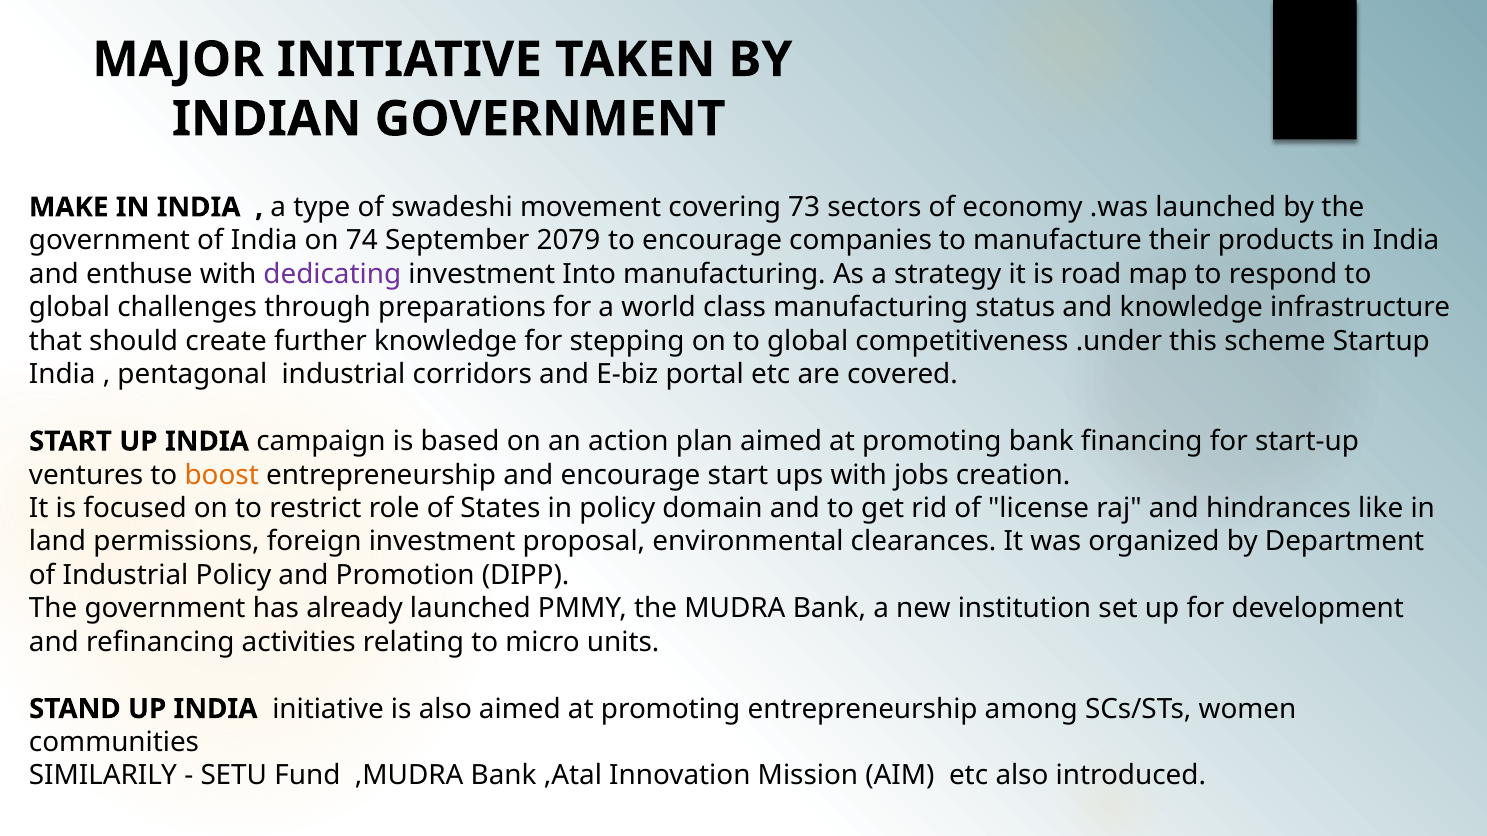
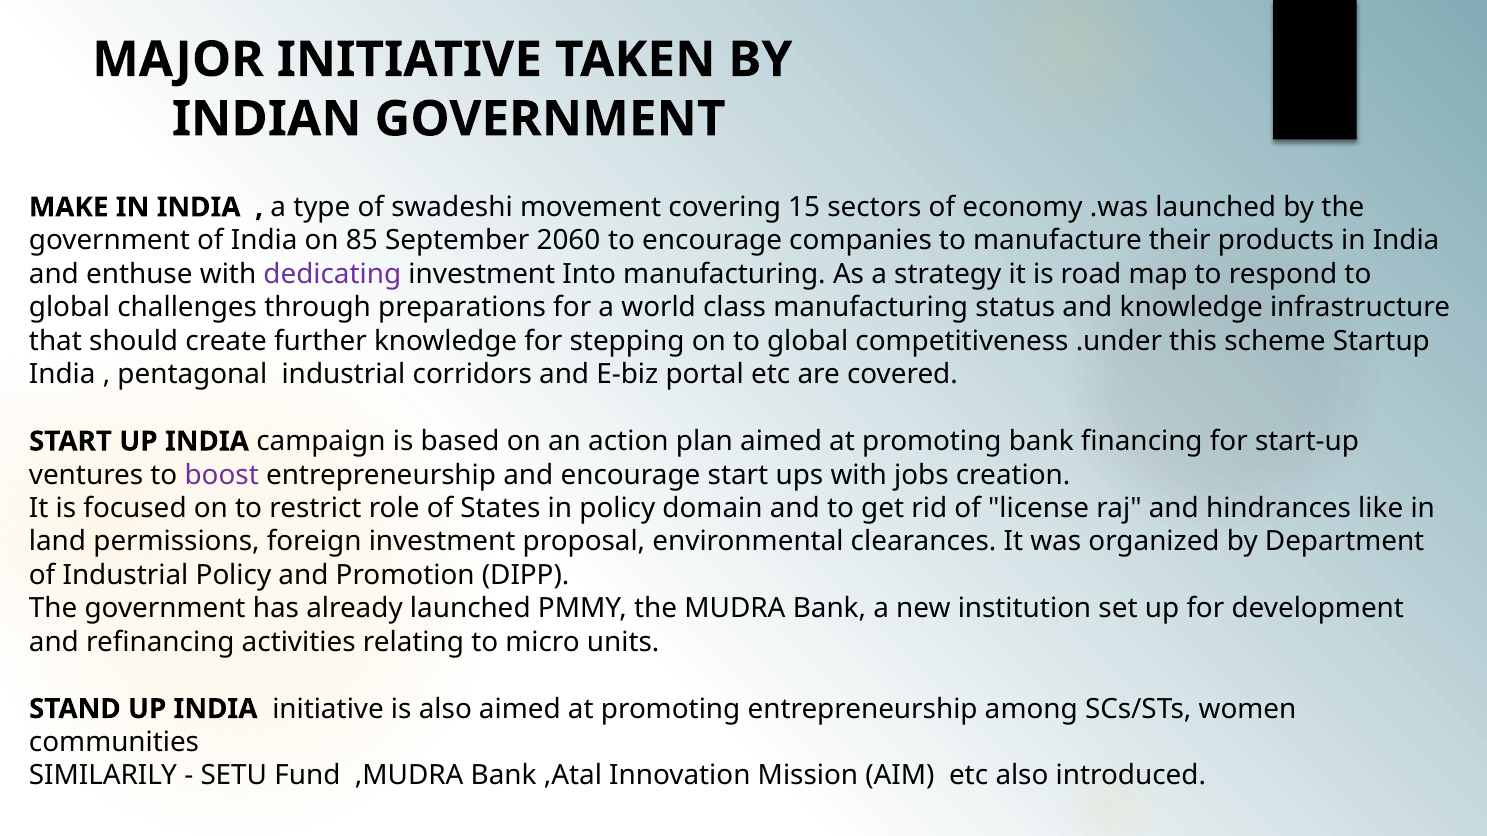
73: 73 -> 15 (804, 207)
74: 74 -> 85 (362, 241)
2079: 2079 -> 2060 (568, 241)
boost colour: orange -> purple (222, 475)
